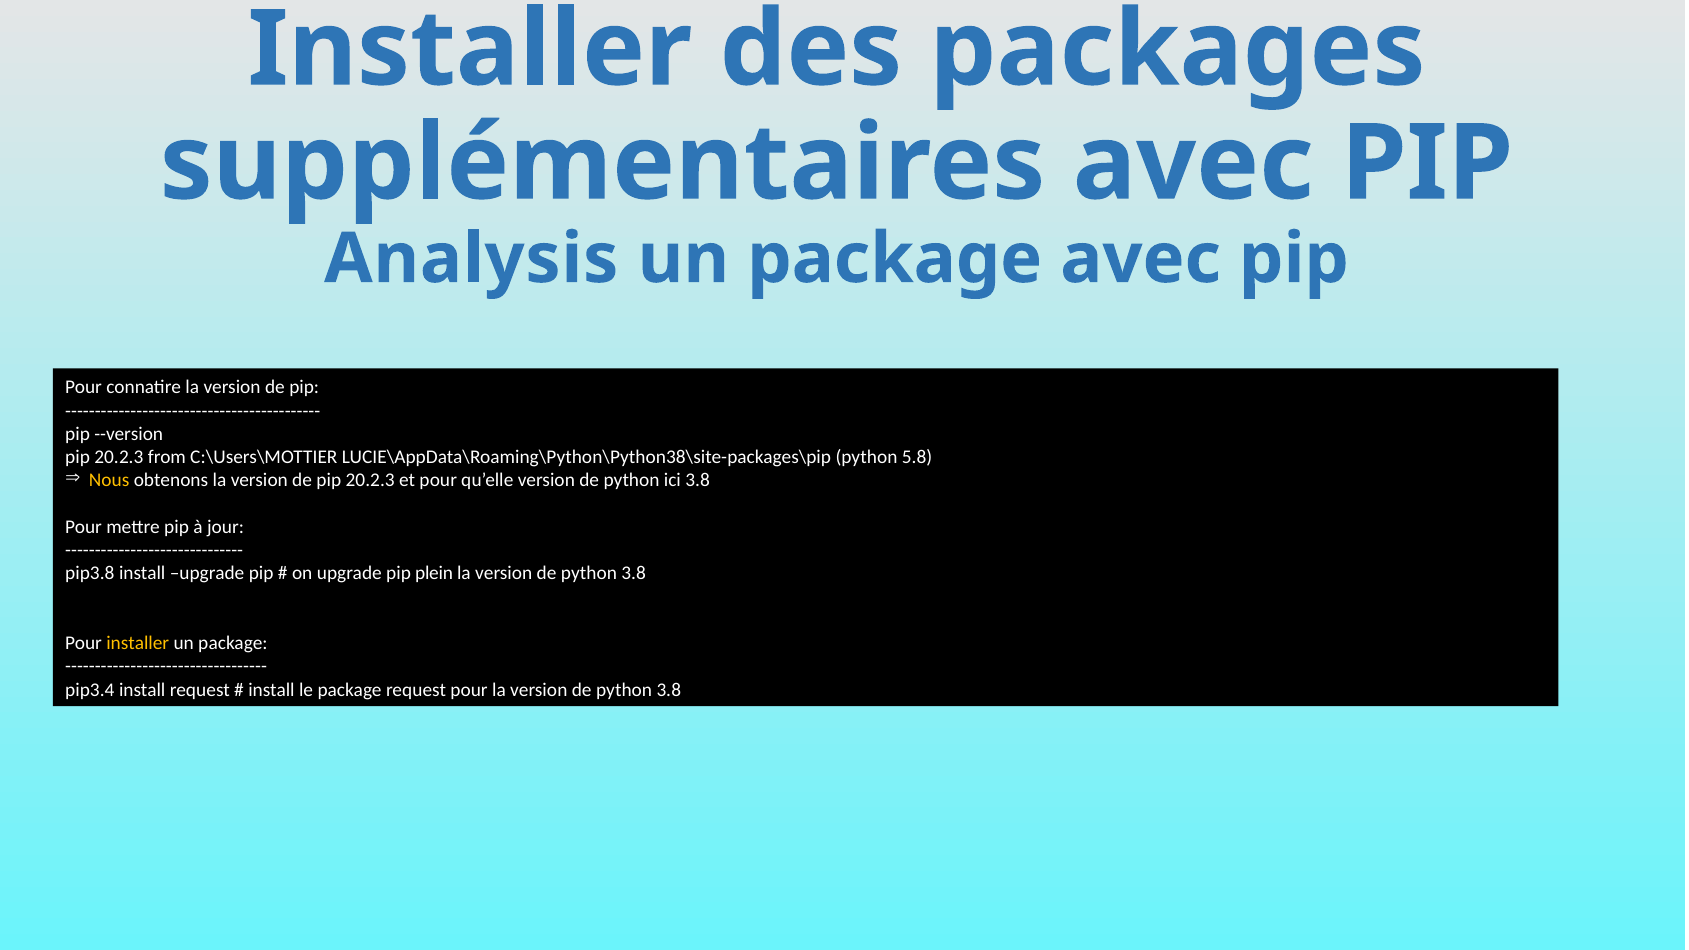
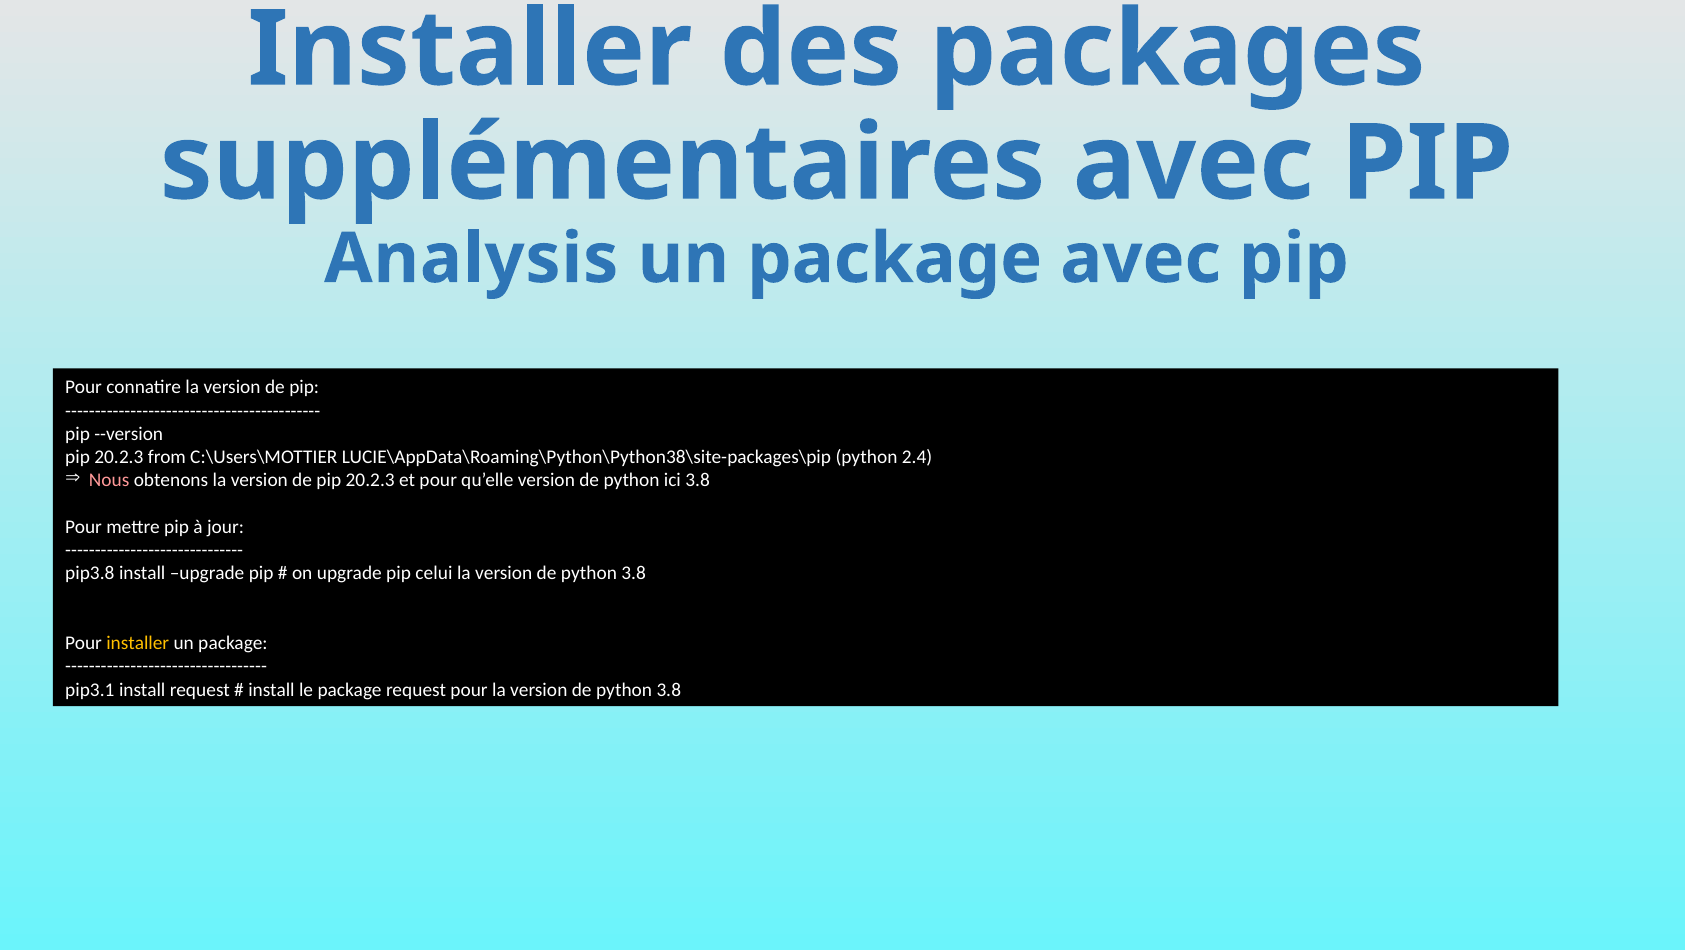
5.8: 5.8 -> 2.4 (917, 457)
Nous colour: yellow -> pink (109, 481)
plein: plein -> celui (434, 574)
pip3.4: pip3.4 -> pip3.1 (90, 690)
